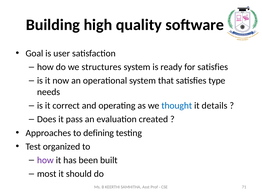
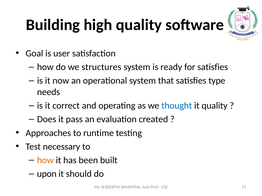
it details: details -> quality (215, 106)
defining: defining -> runtime (99, 133)
organized: organized -> necessary (62, 147)
how colour: purple -> orange (45, 161)
most: most -> upon (47, 174)
